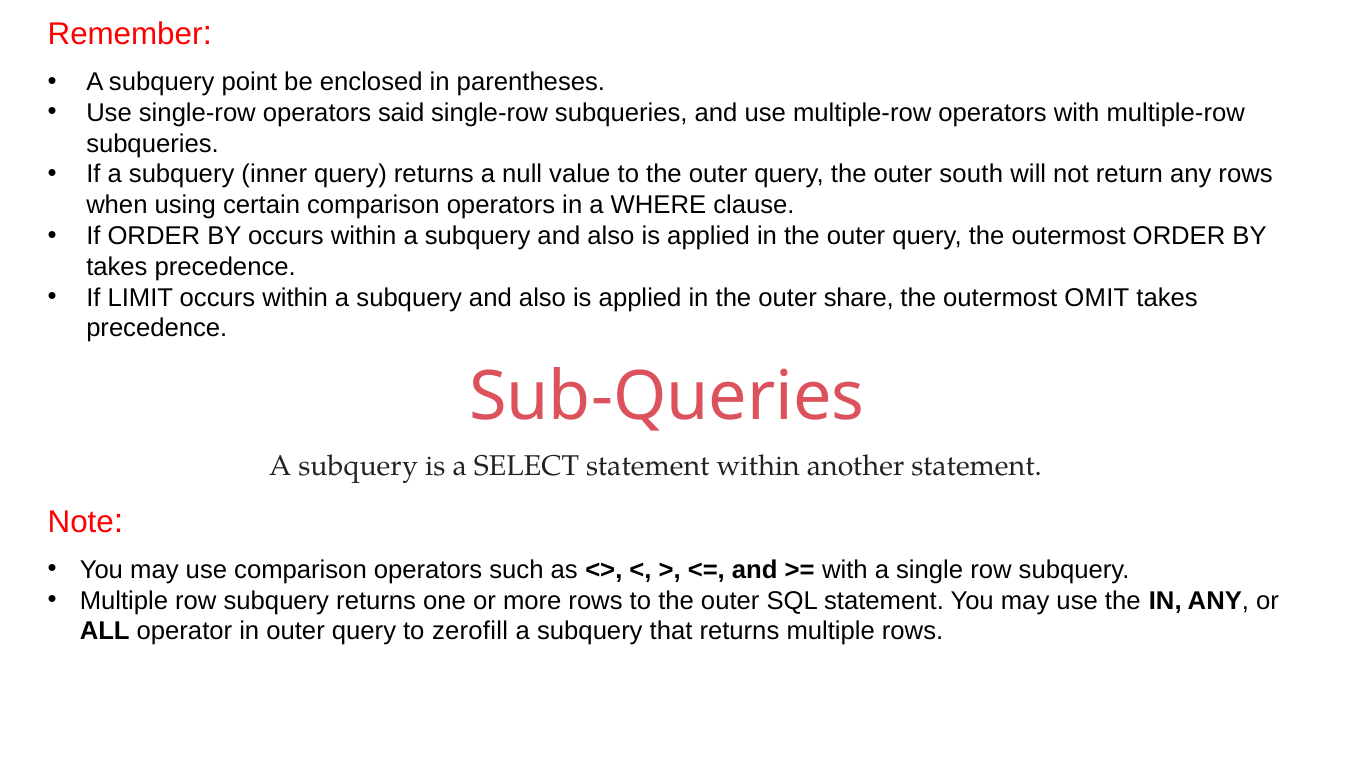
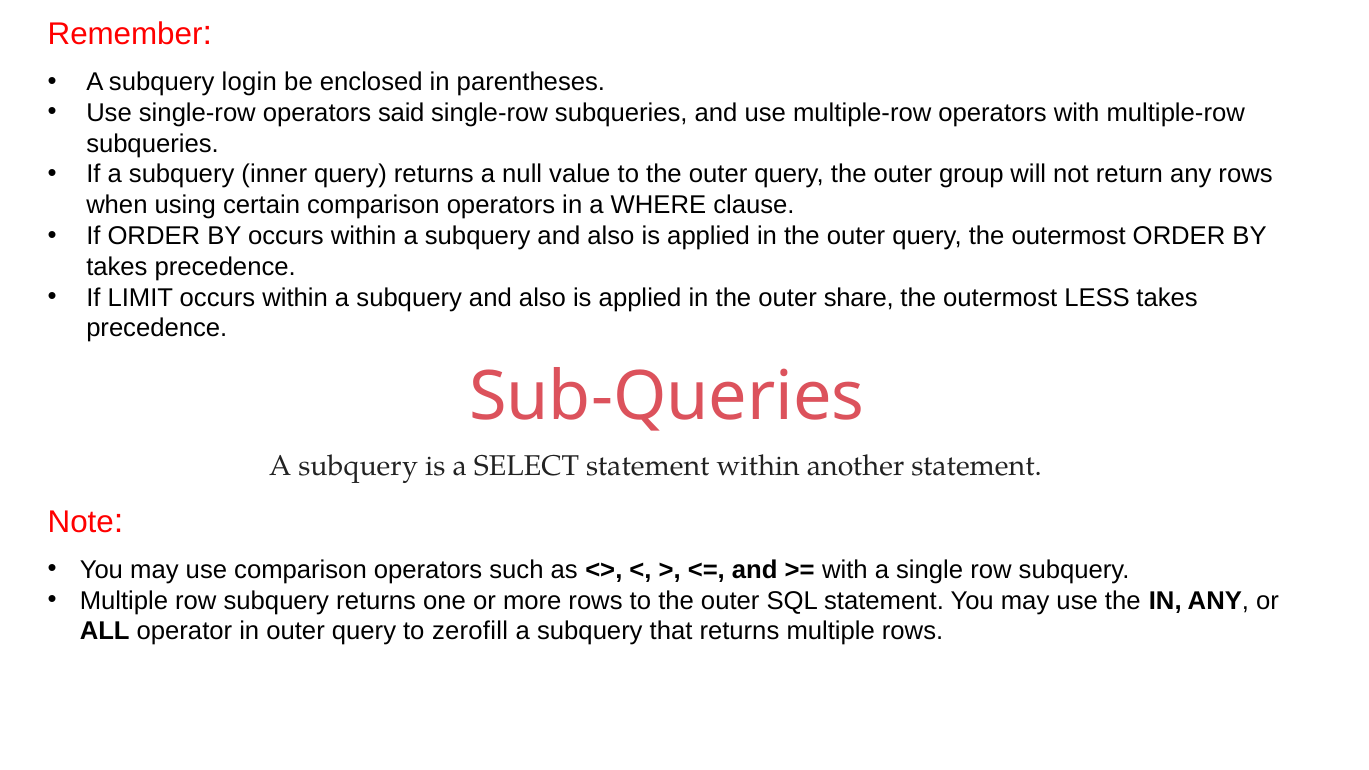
point: point -> login (249, 82)
south: south -> group (971, 174)
OMIT: OMIT -> LESS (1097, 298)
